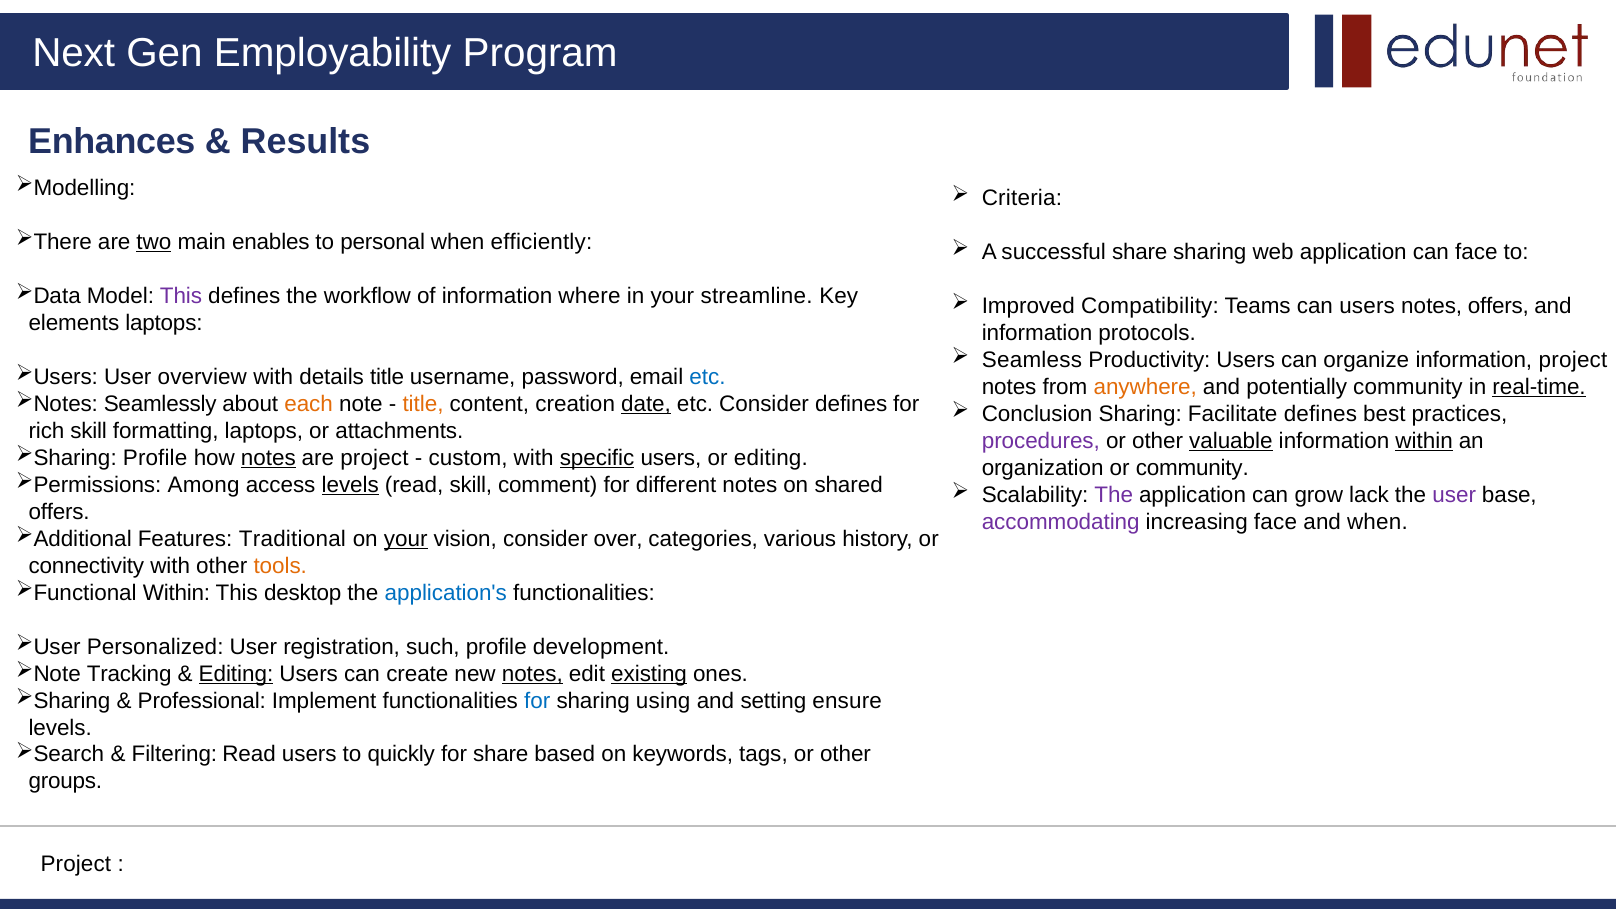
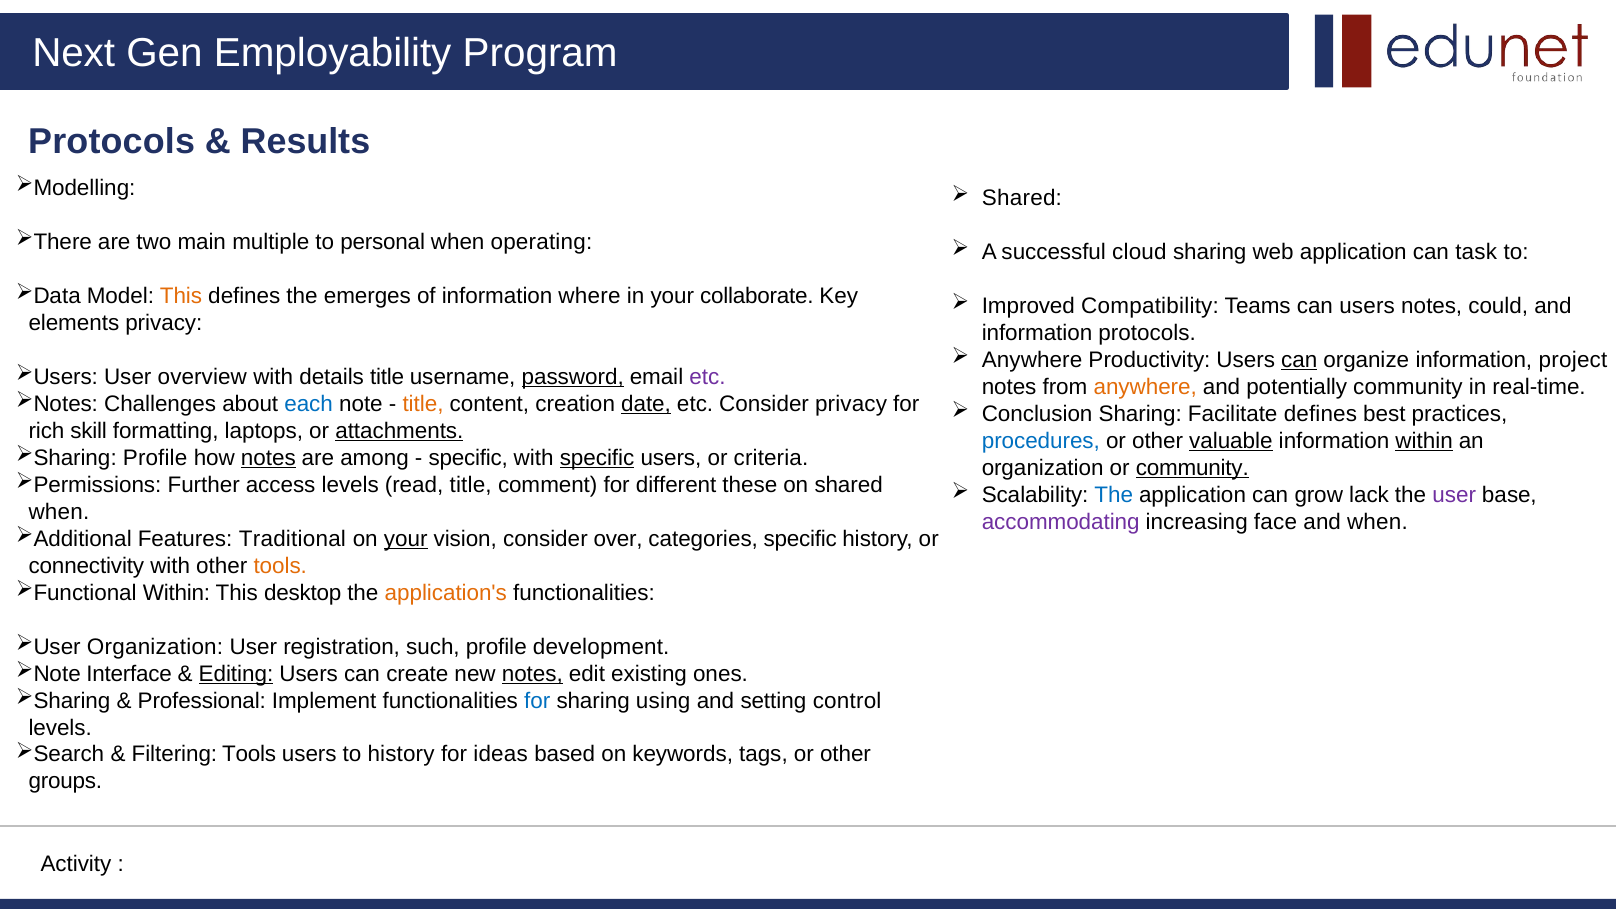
Enhances: Enhances -> Protocols (112, 142)
Criteria: Criteria -> Shared (1022, 198)
two underline: present -> none (154, 242)
enables: enables -> multiple (271, 242)
efficiently: efficiently -> operating (541, 242)
successful share: share -> cloud (1139, 252)
can face: face -> task (1476, 252)
This colour: purple -> orange (181, 296)
workflow: workflow -> emerges (367, 296)
streamline: streamline -> collaborate (757, 296)
notes offers: offers -> could (1498, 306)
elements laptops: laptops -> privacy (164, 323)
Seamless: Seamless -> Anywhere (1032, 360)
can underline: none -> present (1299, 360)
password underline: none -> present (573, 377)
etc colour: blue -> purple (707, 377)
real-time underline: present -> none (1539, 387)
Seamlessly: Seamlessly -> Challenges (160, 404)
each colour: orange -> blue (309, 404)
Consider defines: defines -> privacy (851, 404)
attachments underline: none -> present (399, 431)
procedures colour: purple -> blue (1041, 441)
are project: project -> among (375, 458)
custom: custom -> specific (468, 458)
or editing: editing -> criteria (771, 458)
community underline: none -> present (1192, 468)
Among: Among -> Further (204, 485)
levels underline: present -> none (350, 485)
read skill: skill -> title (471, 485)
different notes: notes -> these (750, 485)
The colour: purple -> blue (1114, 495)
offers: offers -> when (59, 512)
categories various: various -> specific (800, 539)
application's colour: blue -> orange (446, 593)
Personalized: Personalized -> Organization (155, 647)
Tracking: Tracking -> Interface (129, 674)
existing underline: present -> none (649, 674)
ensure: ensure -> control (847, 701)
Filtering Read: Read -> Tools (249, 755)
to quickly: quickly -> history (401, 755)
for share: share -> ideas (501, 755)
Project: Project -> Activity (76, 864)
